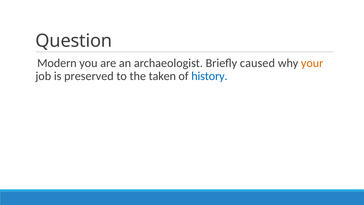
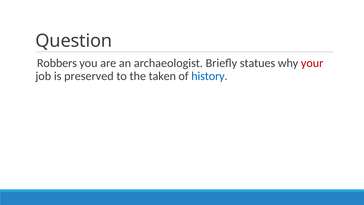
Modern: Modern -> Robbers (57, 63)
caused: caused -> statues (258, 63)
your colour: orange -> red (312, 63)
